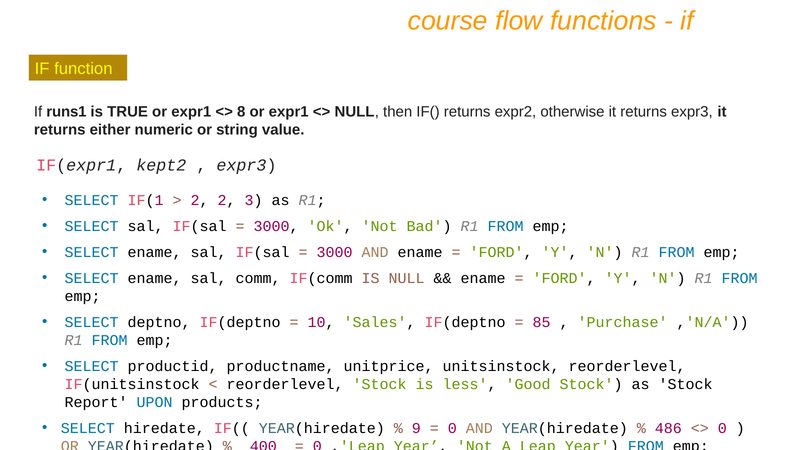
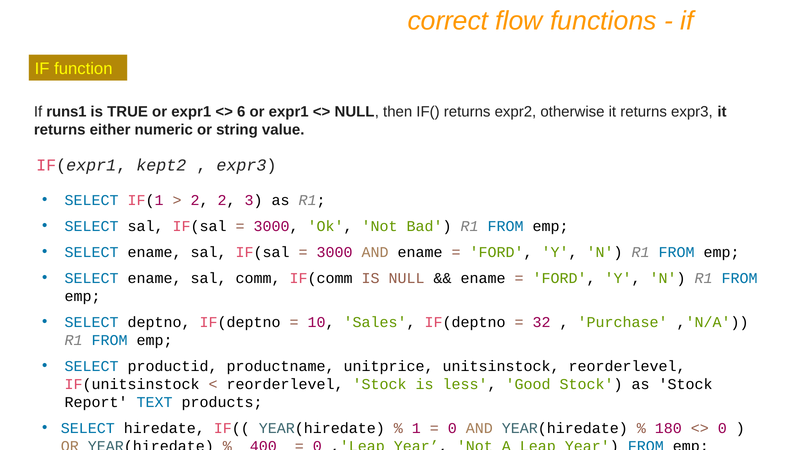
course: course -> correct (448, 21)
8: 8 -> 6 (241, 112)
85: 85 -> 32 (542, 322)
UPON: UPON -> TEXT (155, 402)
9: 9 -> 1 (416, 428)
486: 486 -> 180 (668, 428)
